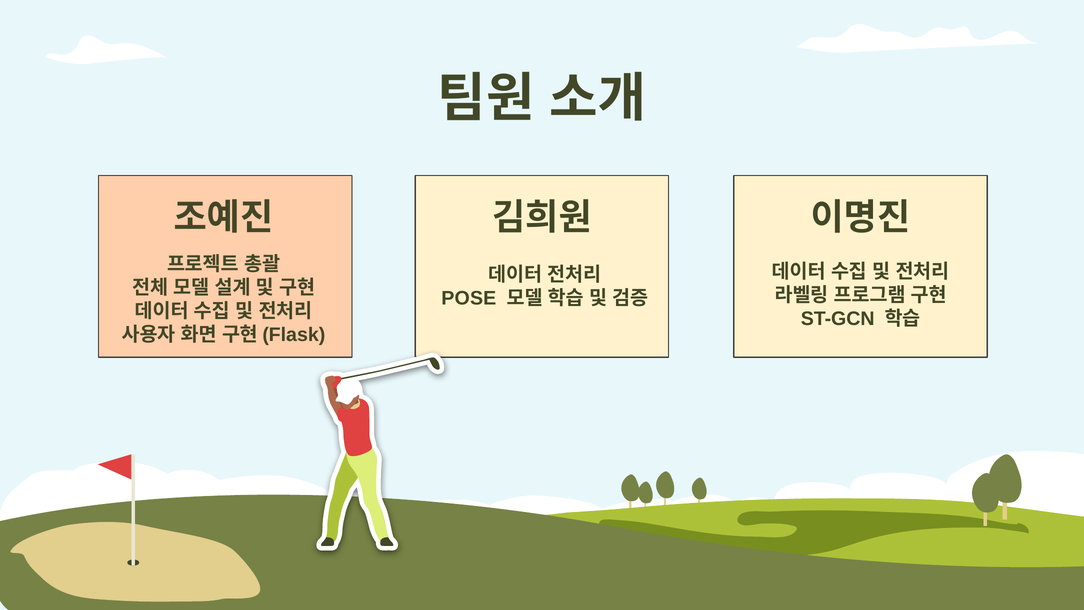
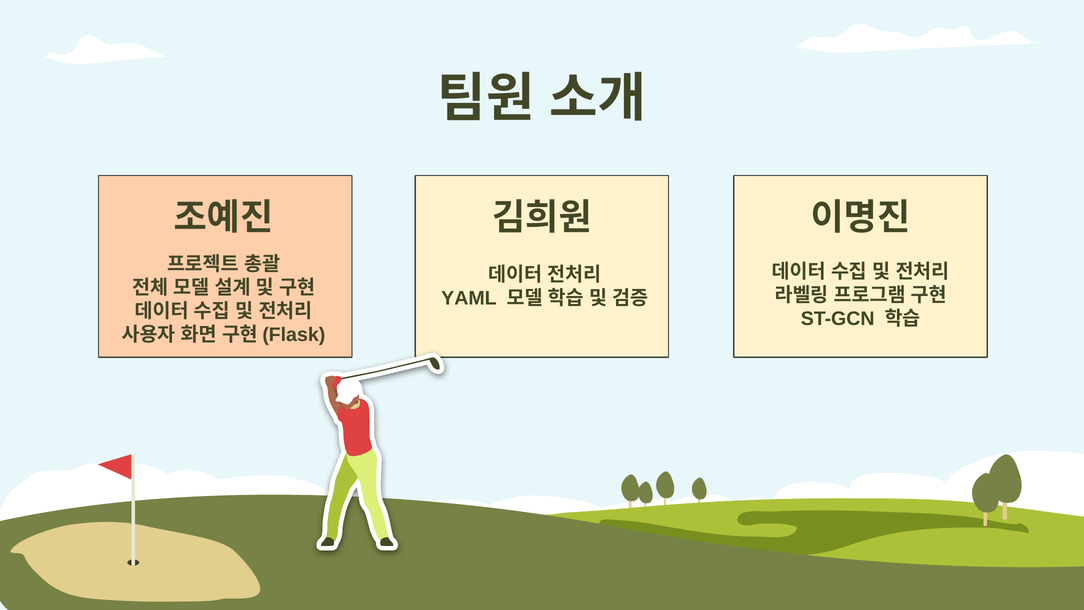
POSE: POSE -> YAML (469, 298)
